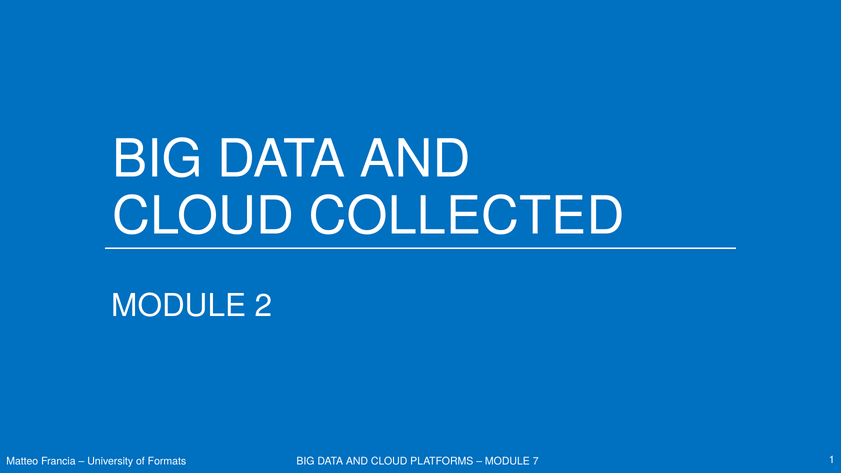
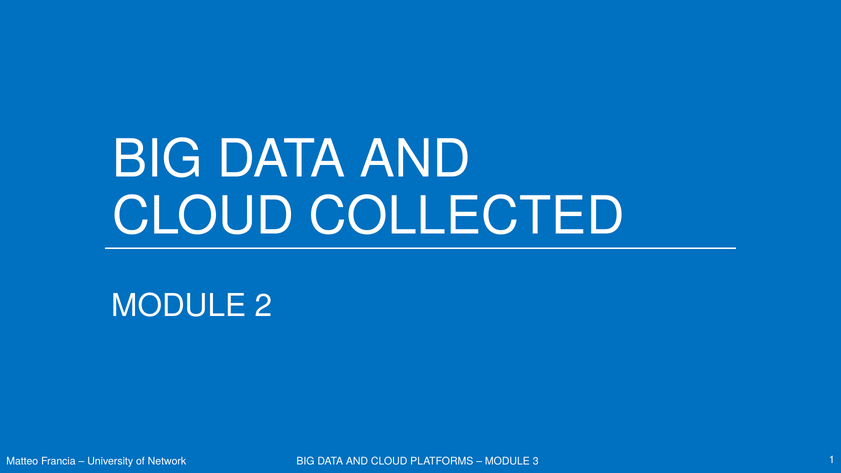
Formats: Formats -> Network (167, 461)
7: 7 -> 3 (536, 461)
